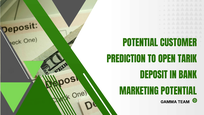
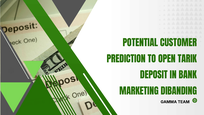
MARKETING POTENTIAL: POTENTIAL -> DIBANDING (179, 91)
